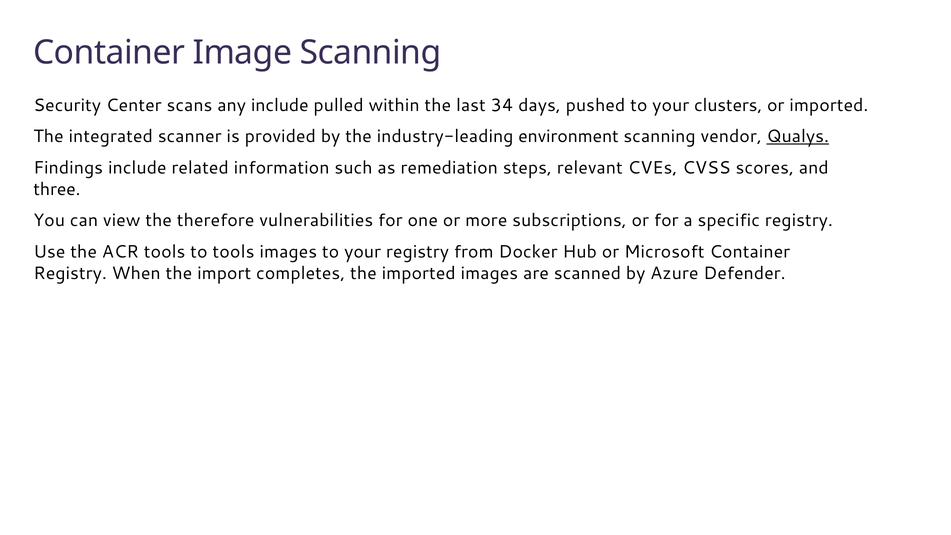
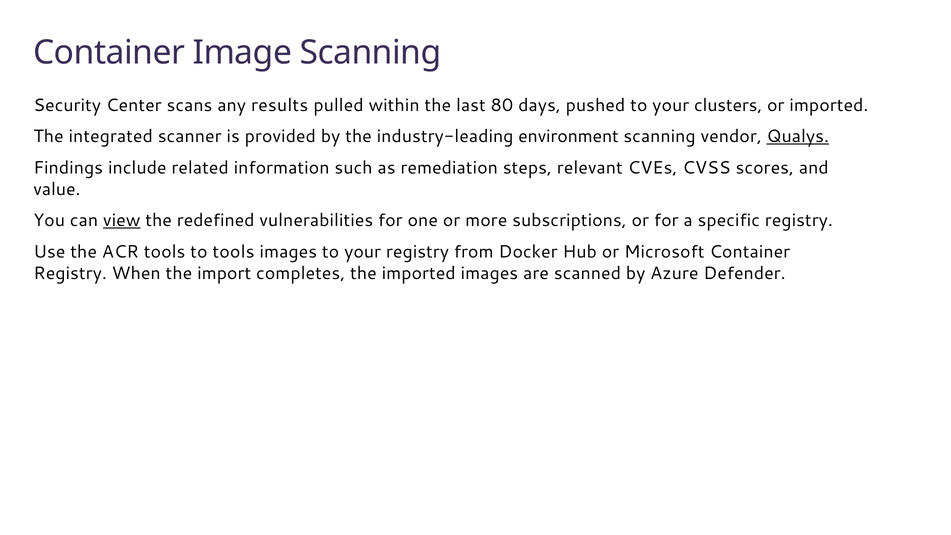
any include: include -> results (280, 105)
34: 34 -> 80 (502, 105)
three: three -> value (57, 189)
view underline: none -> present (122, 220)
therefore: therefore -> redefined (216, 220)
